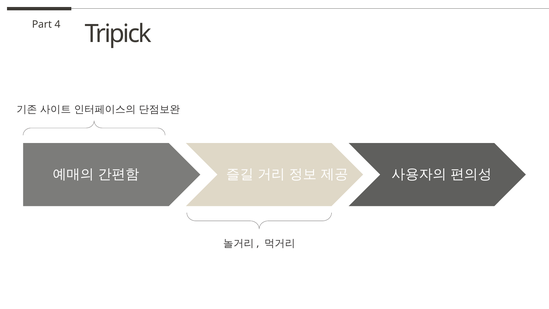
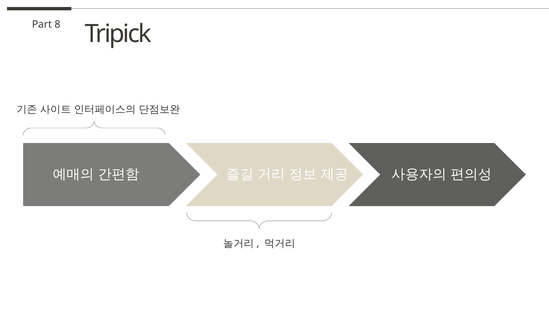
4: 4 -> 8 (57, 24)
